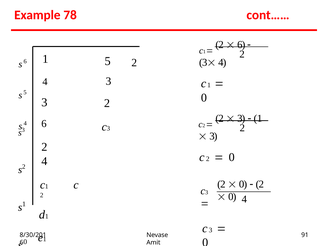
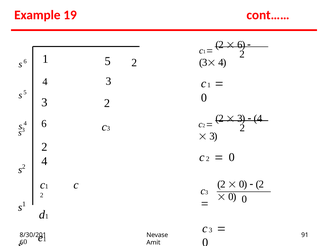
78: 78 -> 19 (70, 15)
1: 1 -> 4 (258, 118)
0 4: 4 -> 0 (244, 199)
